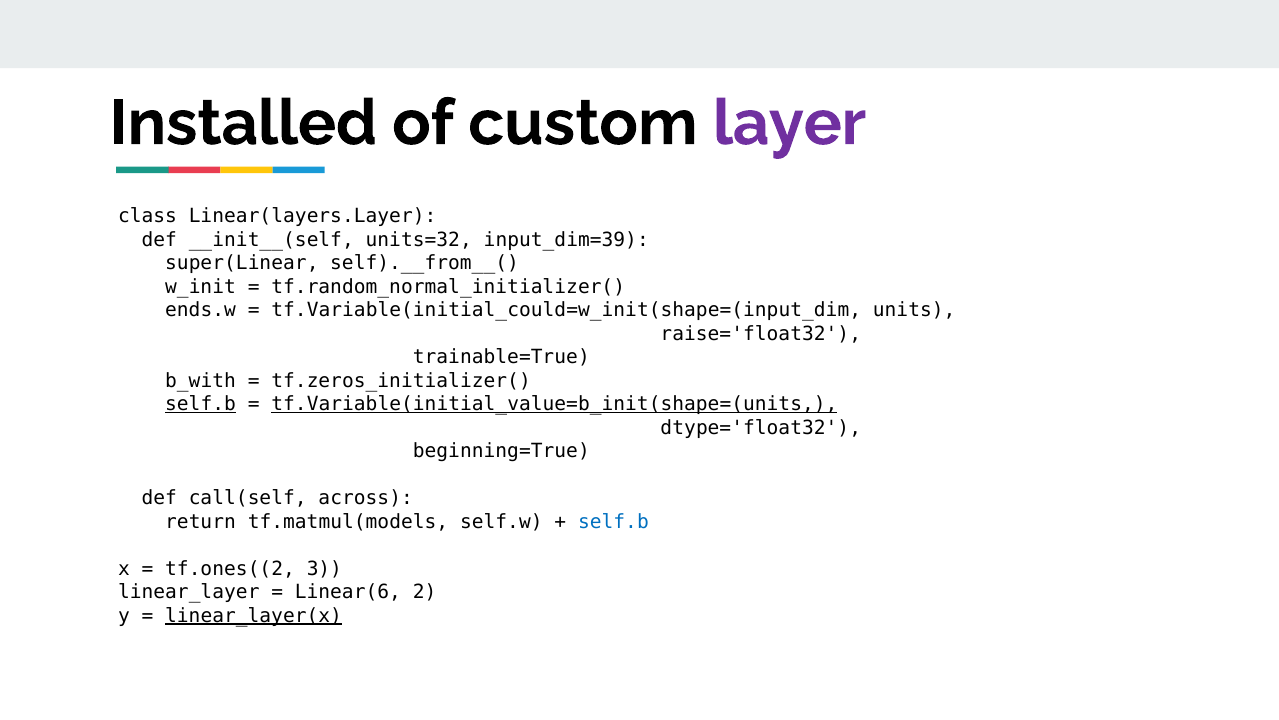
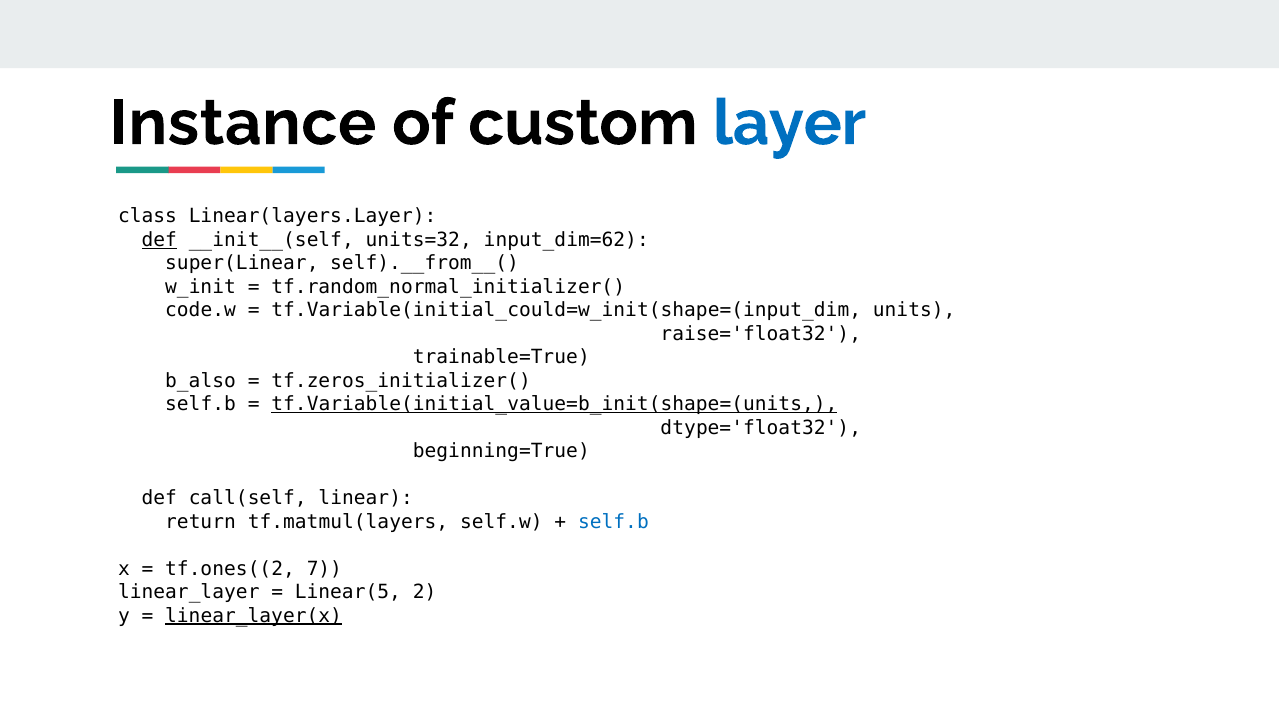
Installed: Installed -> Instance (243, 123)
layer colour: purple -> blue (790, 123)
def underline: none -> present (159, 240)
input_dim=39: input_dim=39 -> input_dim=62 (566, 240)
ends.w: ends.w -> code.w (201, 310)
b_with: b_with -> b_also (201, 380)
self.b underline: present -> none (201, 404)
across: across -> linear (366, 498)
tf.matmul(models: tf.matmul(models -> tf.matmul(layers (348, 521)
3: 3 -> 7 (324, 568)
Linear(6: Linear(6 -> Linear(5 (348, 592)
